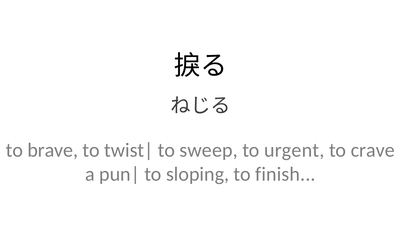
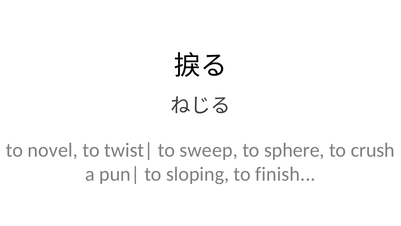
brave: brave -> novel (53, 150)
urgent: urgent -> sphere (294, 150)
crave: crave -> crush (373, 150)
